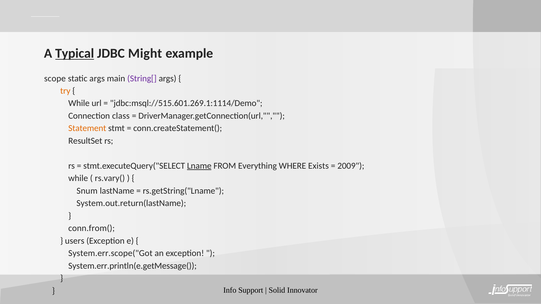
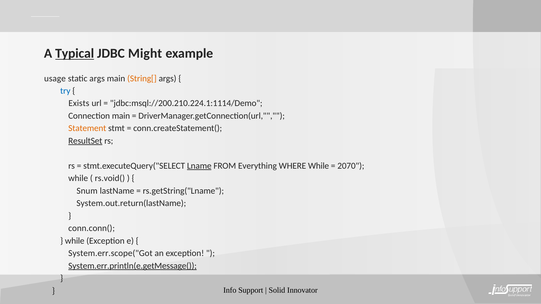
scope: scope -> usage (55, 78)
String[ colour: purple -> orange (142, 78)
try colour: orange -> blue (65, 91)
While: While -> Exists (79, 103)
jdbc:msql://515.601.269.1:1114/Demo: jdbc:msql://515.601.269.1:1114/Demo -> jdbc:msql://200.210.224.1:1114/Demo (186, 103)
Connection class: class -> main (121, 116)
ResultSet underline: none -> present (85, 141)
WHERE Exists: Exists -> While (319, 166)
2009: 2009 -> 2070 (351, 166)
rs.vary(: rs.vary( -> rs.void( (110, 179)
conn.from(: conn.from( -> conn.conn( (92, 229)
users: users -> while (75, 241)
System.err.println(e.getMessage( underline: none -> present (133, 266)
